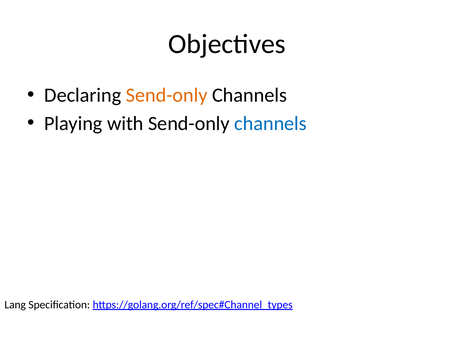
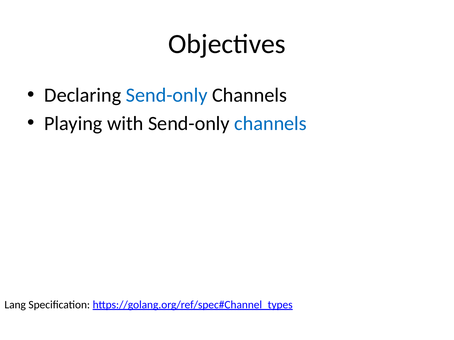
Send-only colour: orange -> blue (167, 95)
